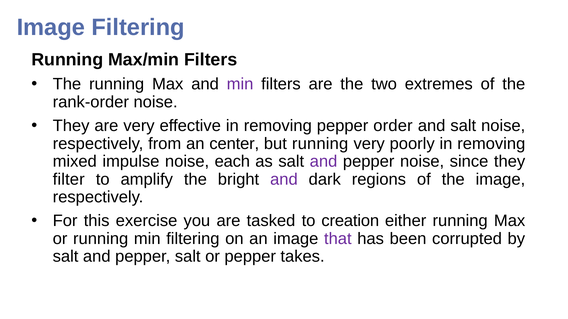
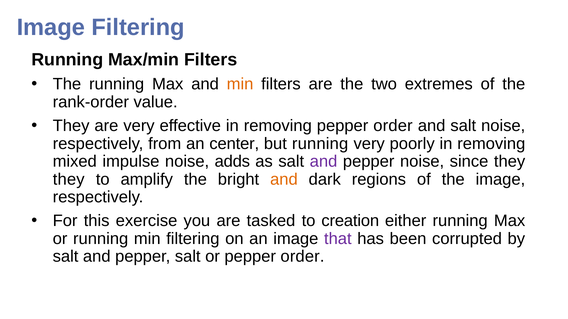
min colour: purple -> orange (240, 84)
rank-order noise: noise -> value (156, 102)
each: each -> adds (232, 162)
filter: filter -> they (69, 180)
and colour: purple -> orange (284, 180)
or pepper takes: takes -> order (302, 257)
